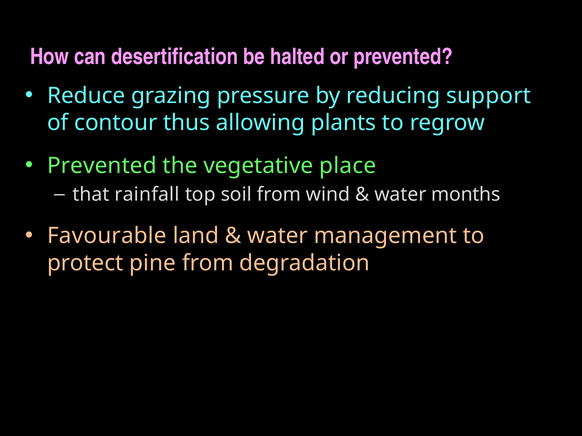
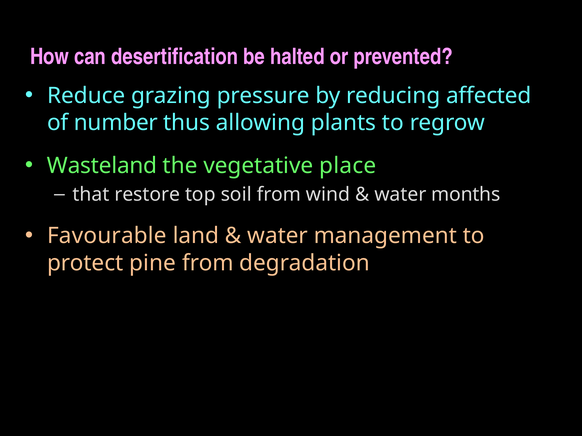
support: support -> affected (489, 96)
contour: contour -> number (116, 123)
Prevented: Prevented -> Wasteland (102, 166)
rainfall: rainfall -> restore (147, 195)
